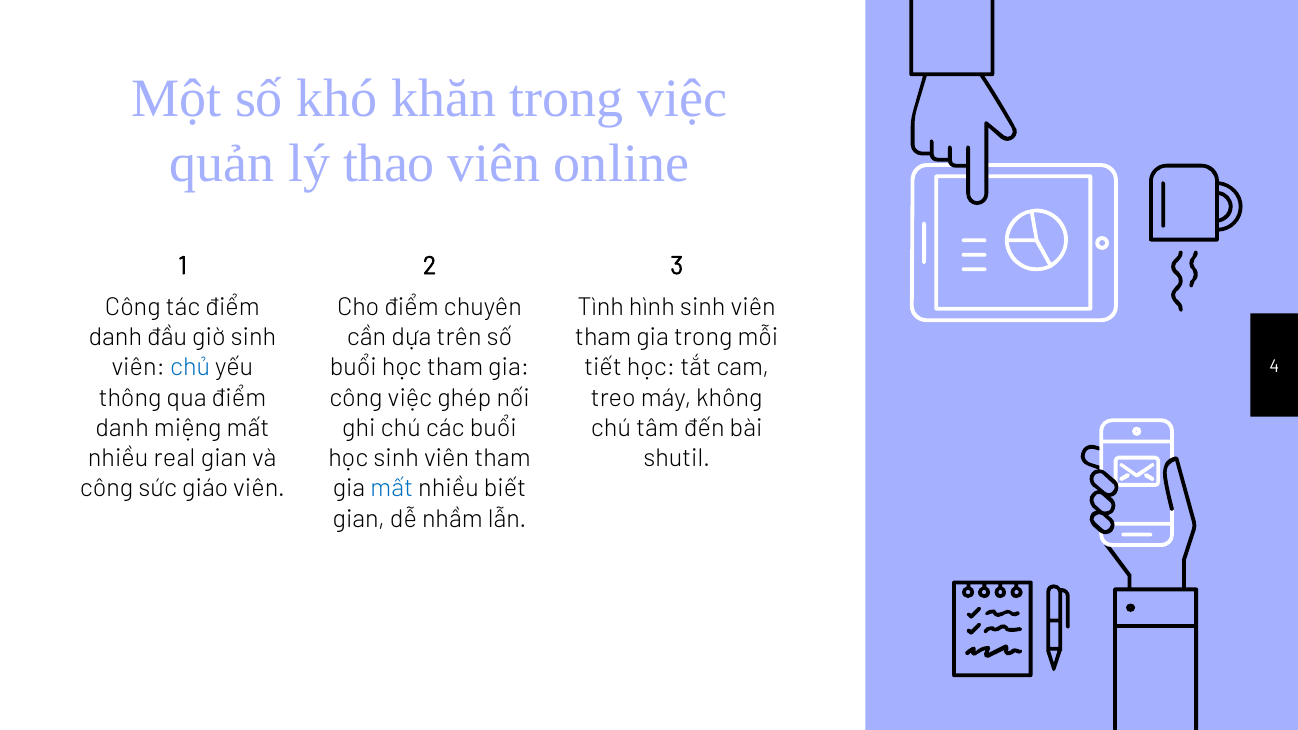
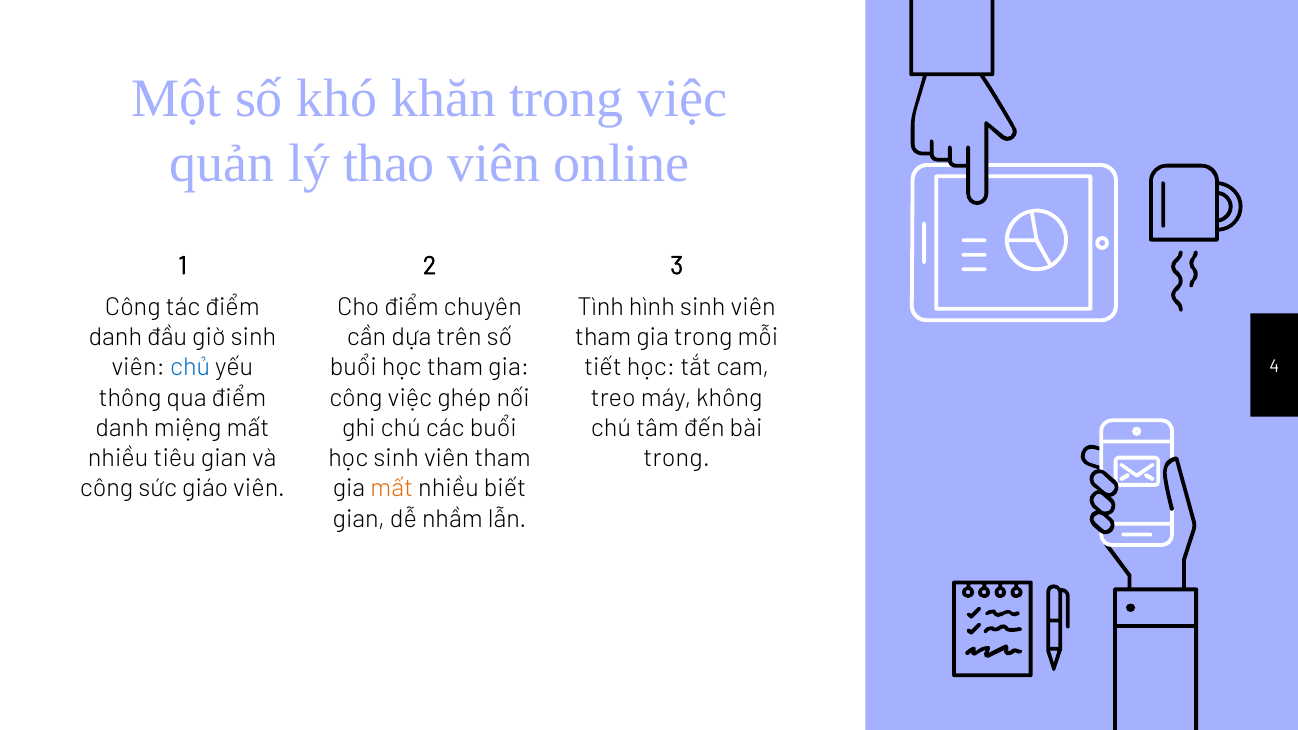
real: real -> tiêu (175, 458)
shutil: shutil -> trong (677, 458)
mất colour: blue -> orange (392, 489)
